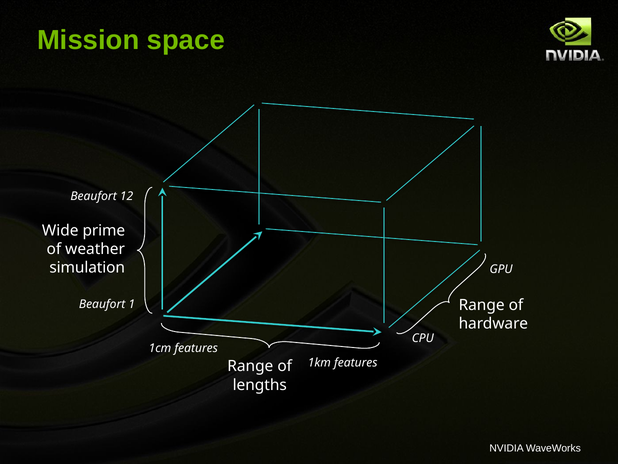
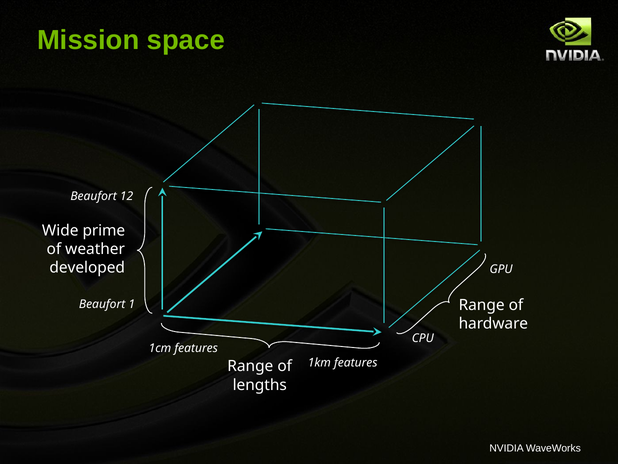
simulation: simulation -> developed (87, 267)
